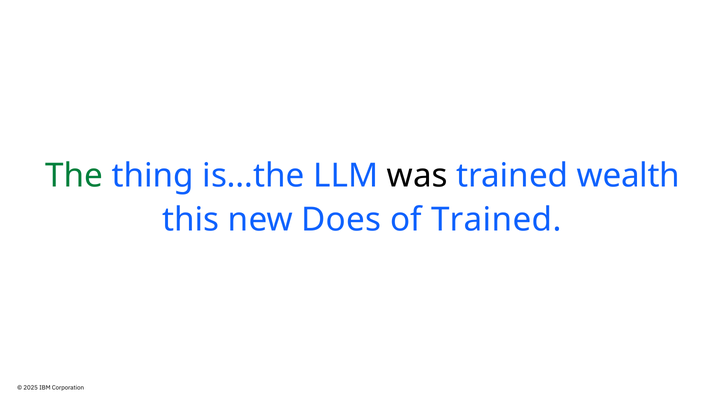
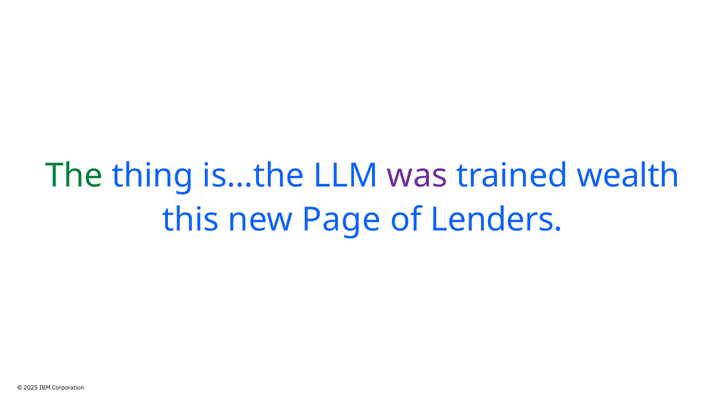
was colour: black -> purple (417, 176)
Does: Does -> Page (341, 220)
of Trained: Trained -> Lenders (497, 220)
